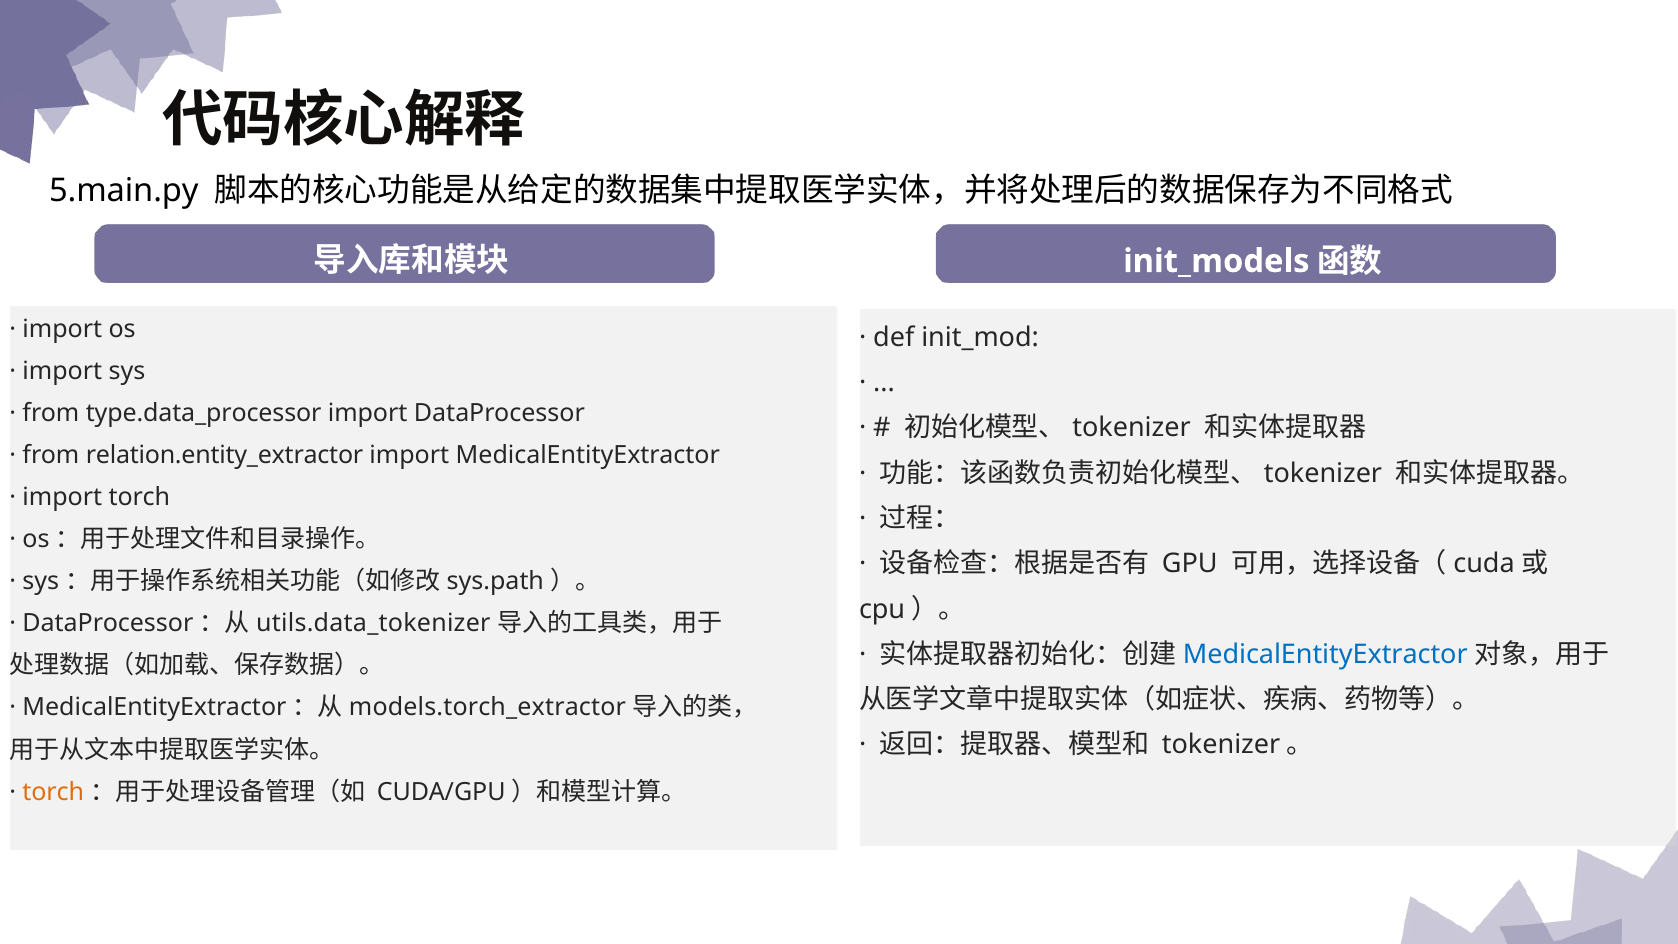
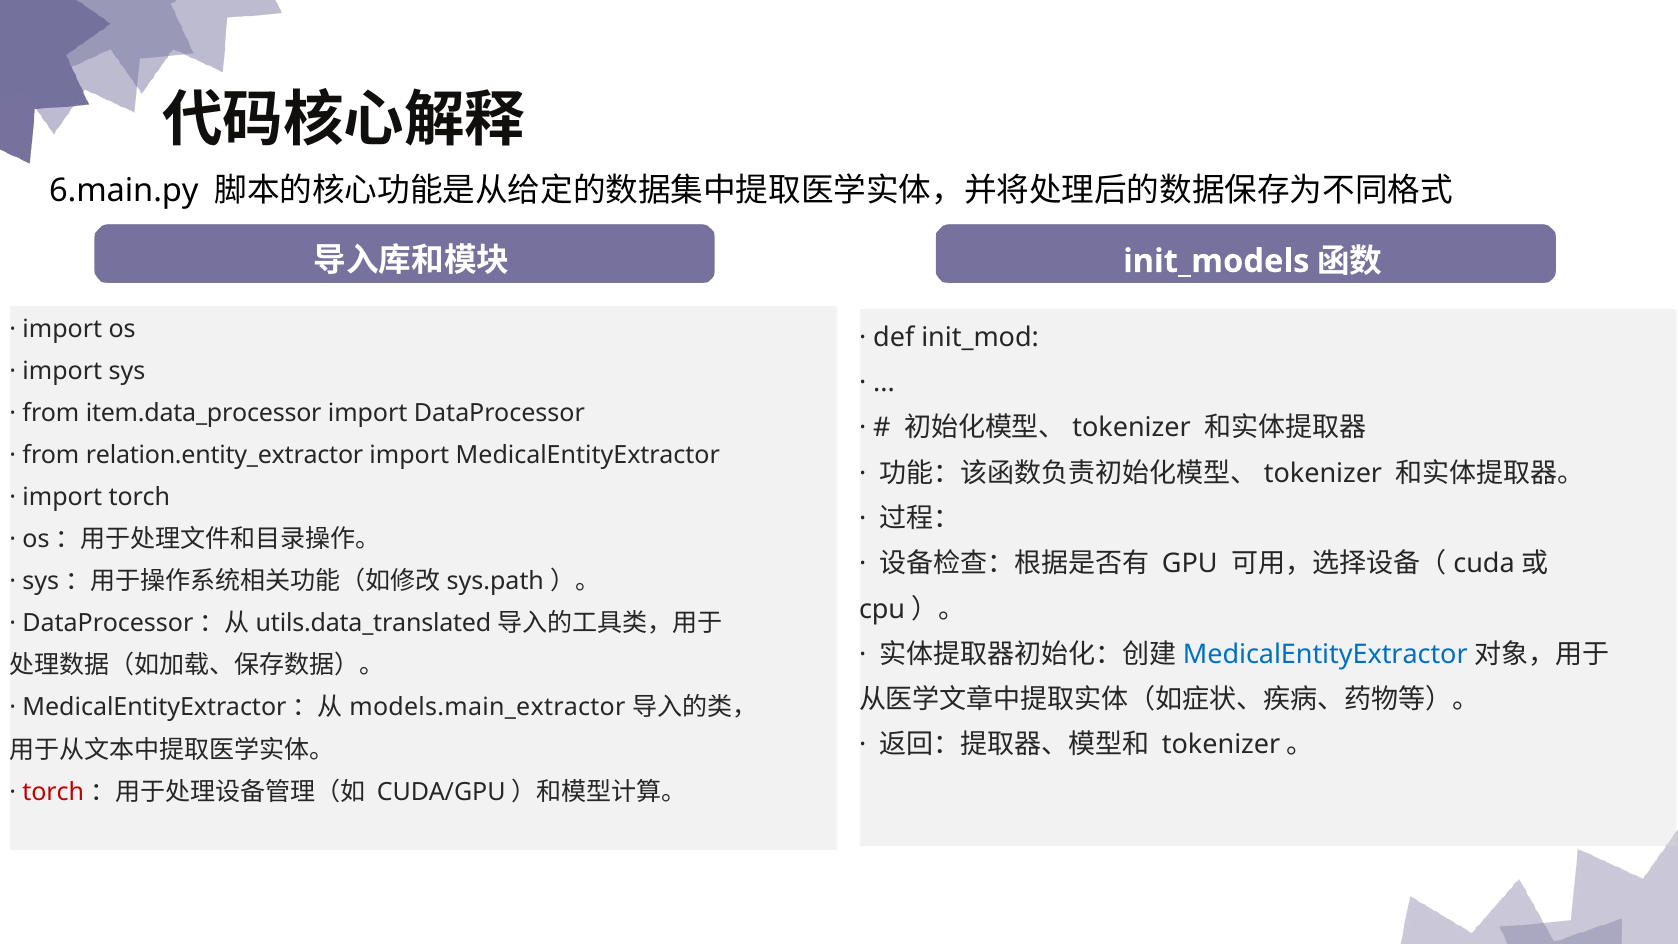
5.main.py: 5.main.py -> 6.main.py (124, 191)
type.data_processor: type.data_processor -> item.data_processor (204, 413)
utils.data_tokenizer: utils.data_tokenizer -> utils.data_translated (374, 623)
models.torch_extractor: models.torch_extractor -> models.main_extractor (487, 708)
torch colour: orange -> red (53, 792)
